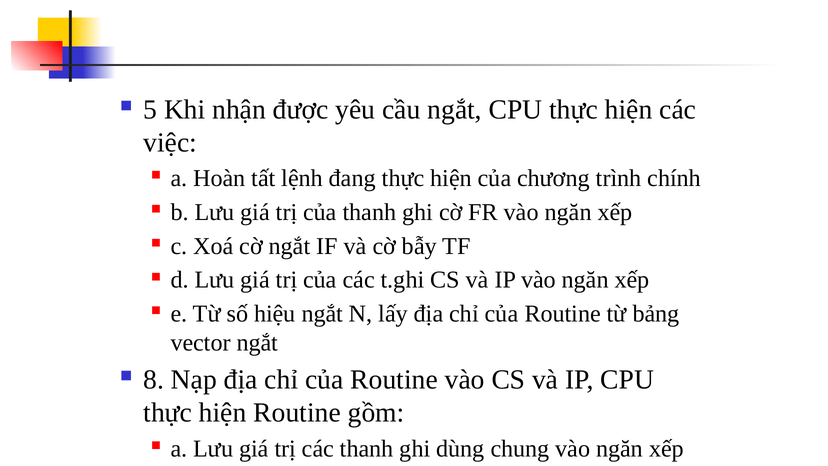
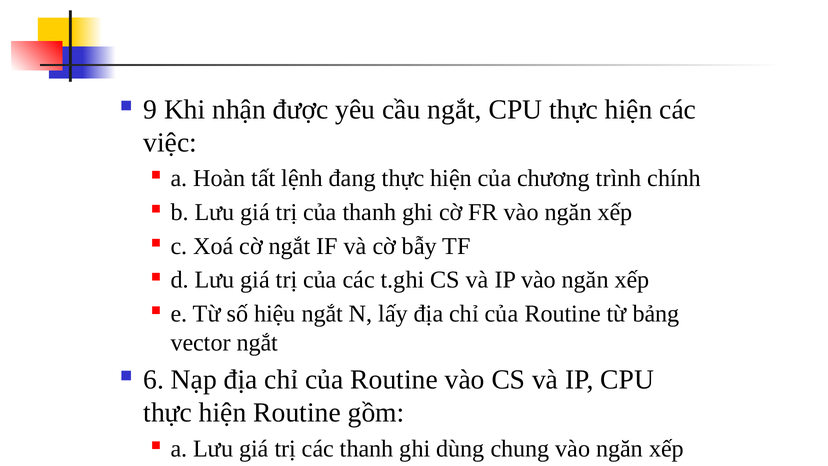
5: 5 -> 9 (150, 110)
8: 8 -> 6 (154, 380)
